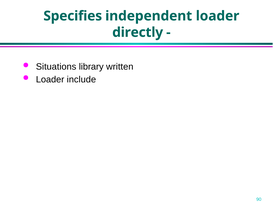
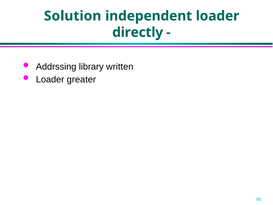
Specifies: Specifies -> Solution (73, 16)
Situations: Situations -> Addrssing (56, 67)
include: include -> greater (81, 79)
